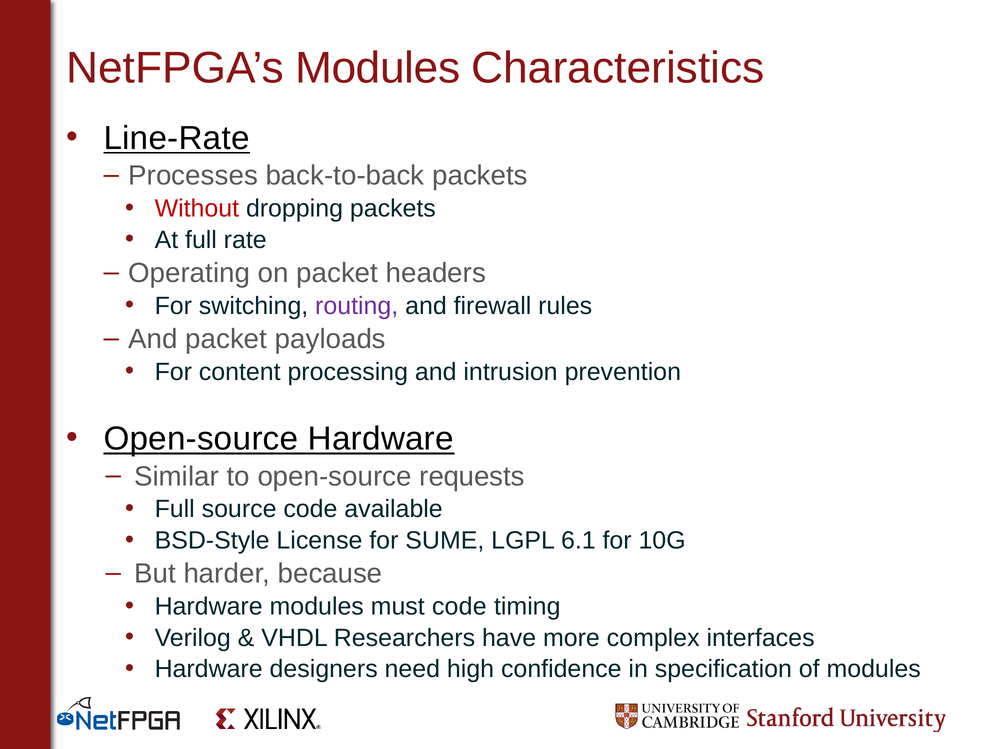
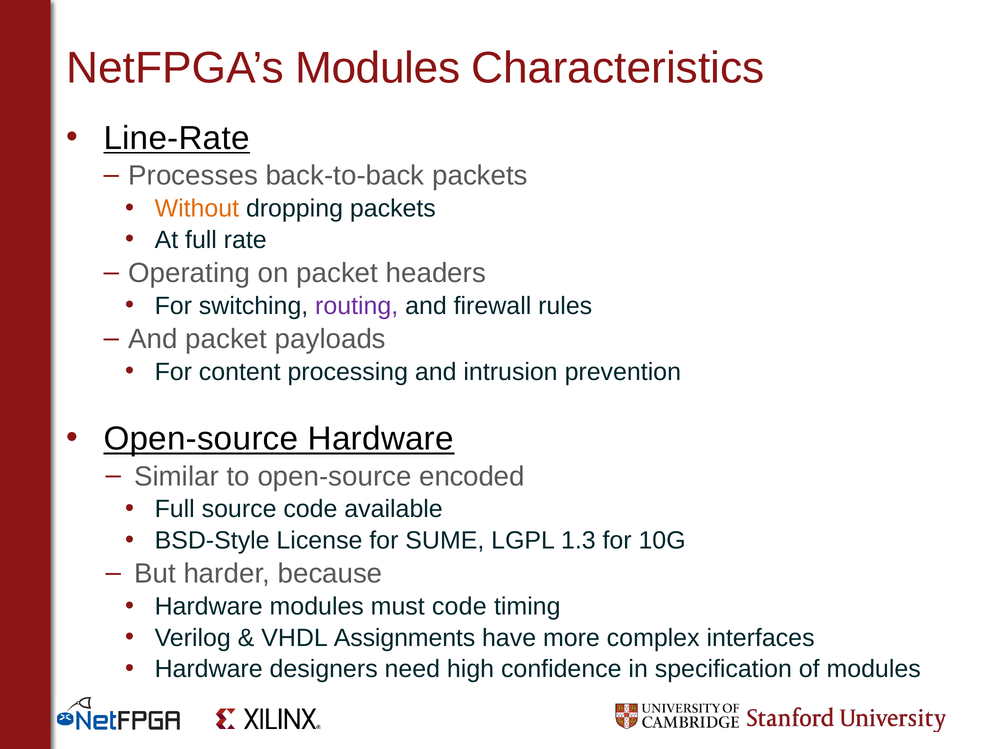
Without colour: red -> orange (197, 208)
requests: requests -> encoded (472, 476)
6.1: 6.1 -> 1.3 (578, 540)
Researchers: Researchers -> Assignments (405, 637)
